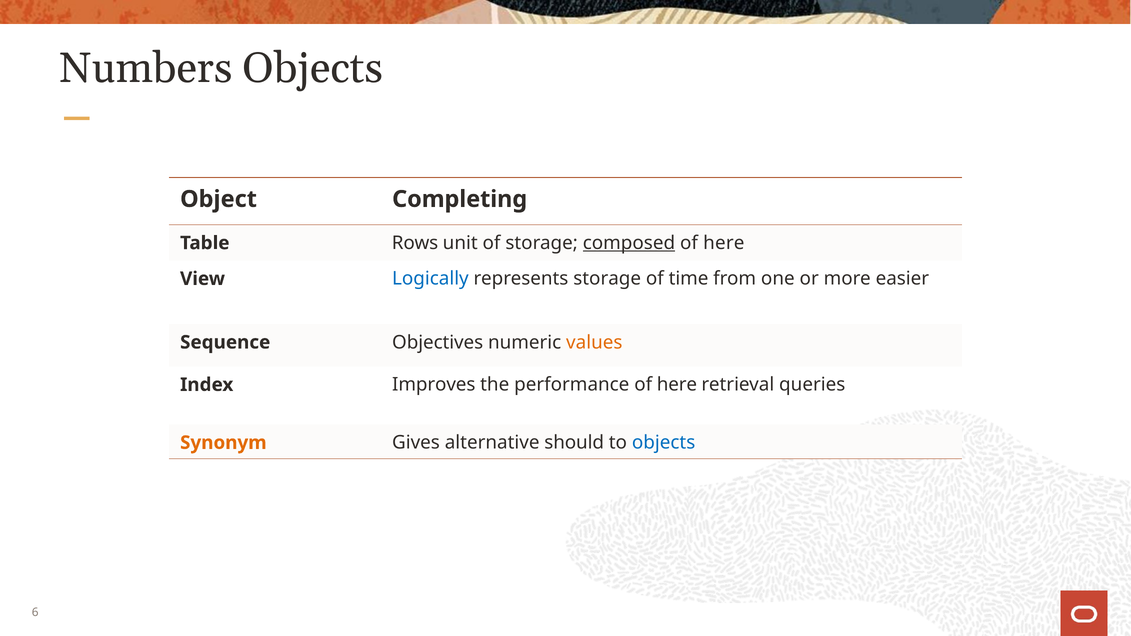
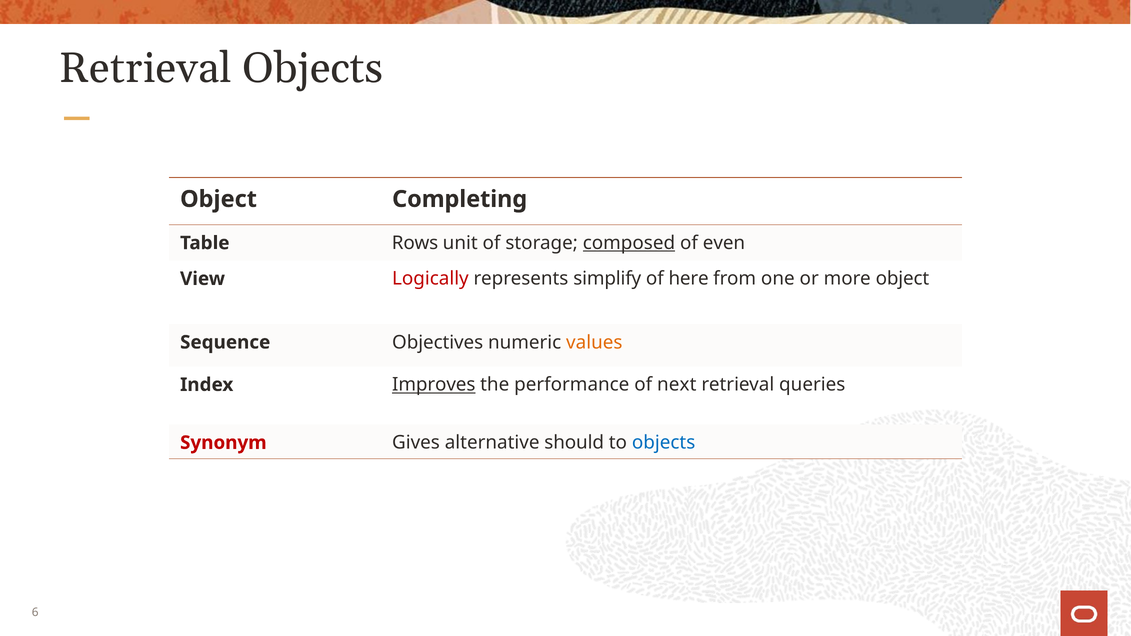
Numbers: Numbers -> Retrieval (146, 68)
here: here -> even (724, 243)
Logically colour: blue -> red (430, 279)
represents storage: storage -> simplify (607, 279)
time: time -> here (689, 279)
more easier: easier -> object (902, 279)
Improves underline: none -> present (434, 385)
performance of here: here -> next (677, 385)
Synonym colour: orange -> red (223, 443)
